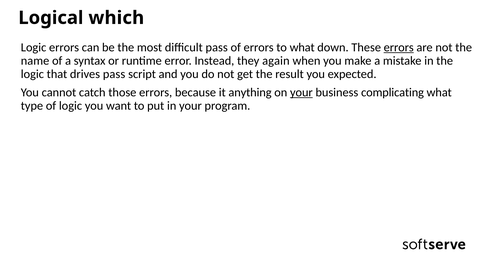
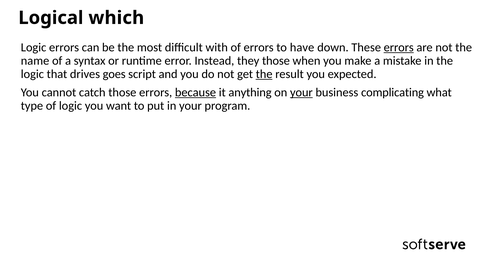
difficult pass: pass -> with (217, 48)
to what: what -> have (302, 48)
they again: again -> those (276, 61)
drives pass: pass -> goes (114, 74)
the underline: none -> present (264, 74)
because underline: none -> present (195, 93)
